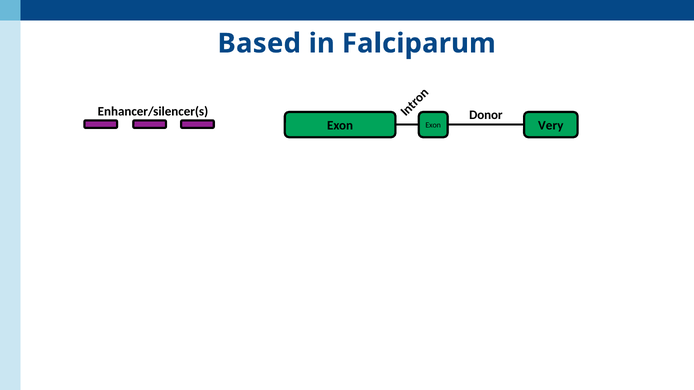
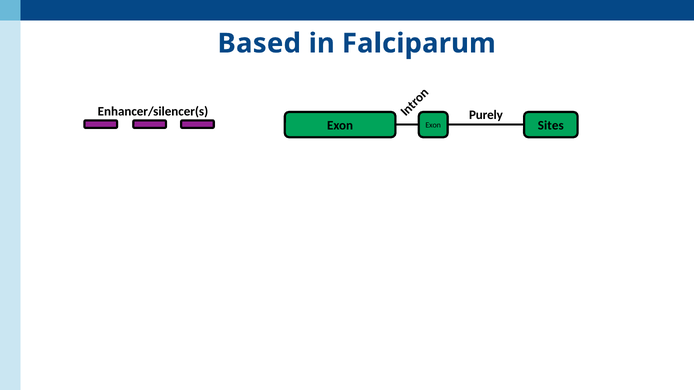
Donor: Donor -> Purely (486, 115)
Very: Very -> Sites (551, 125)
